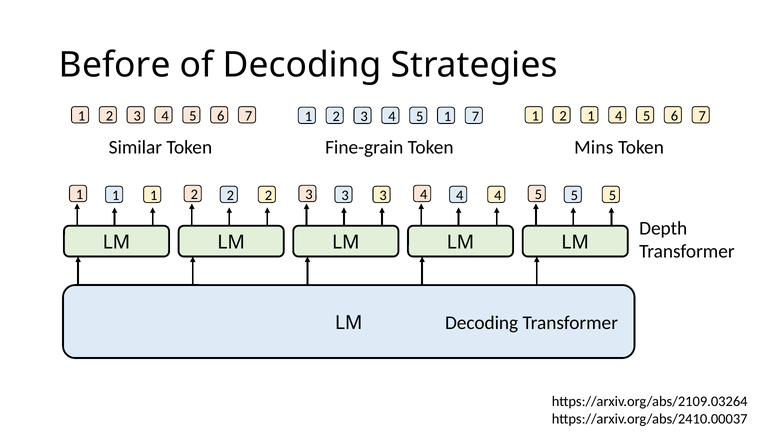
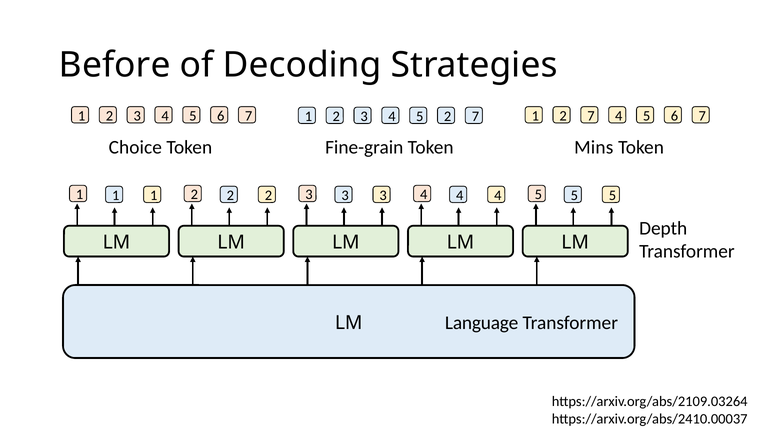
5 1: 1 -> 2 (448, 116)
1 2 1: 1 -> 7 (591, 116)
Similar: Similar -> Choice (135, 147)
Decoding: Decoding -> Language (482, 323)
